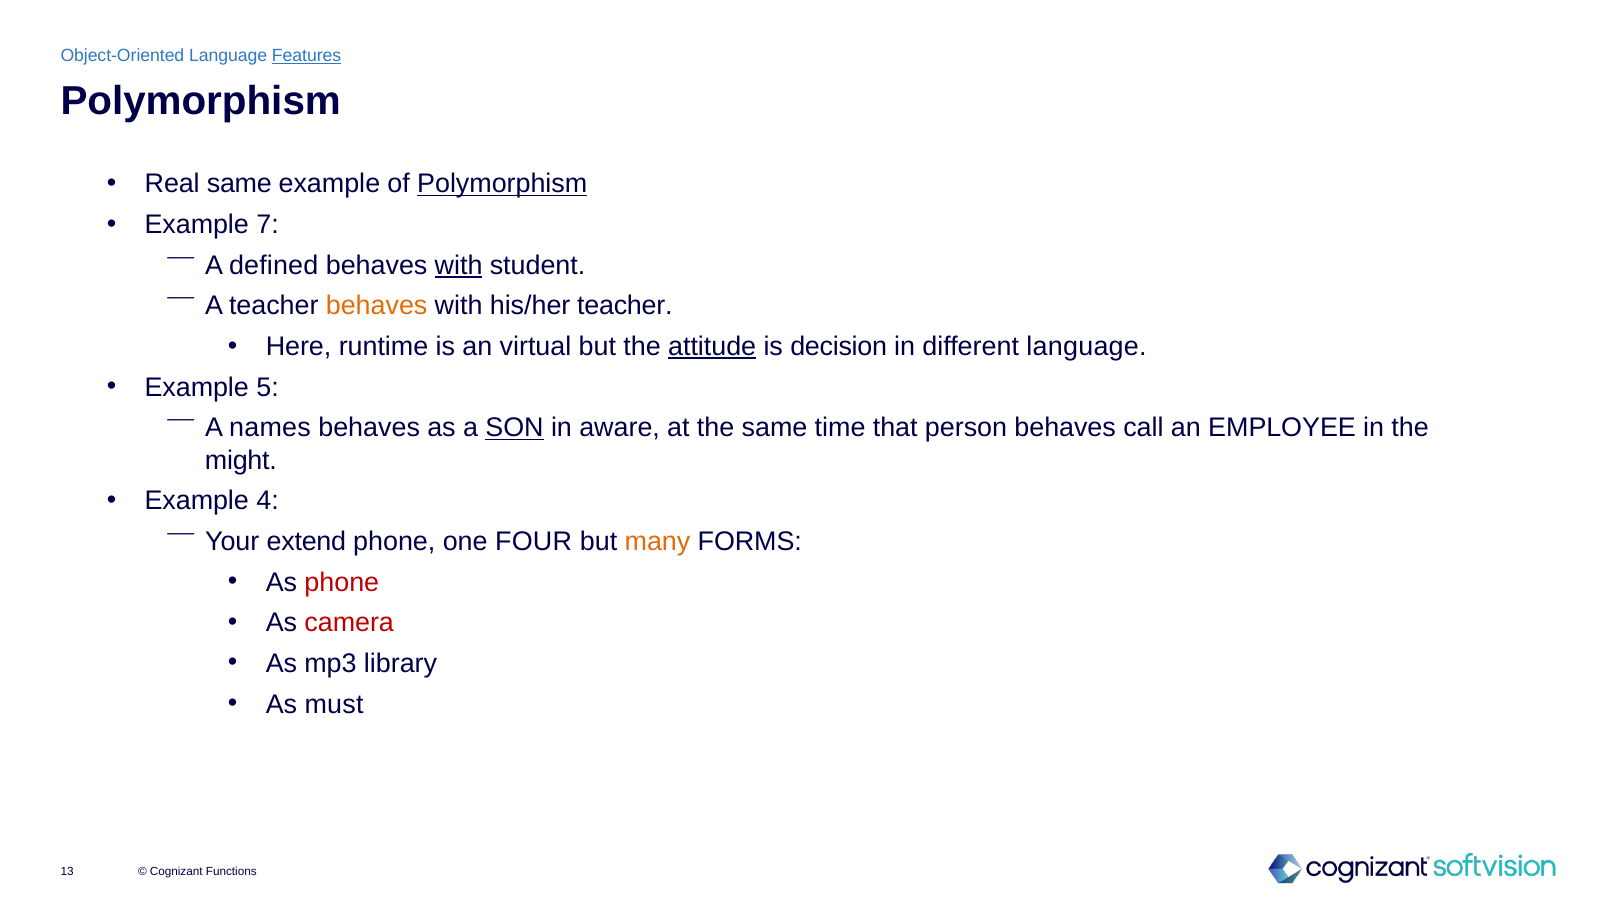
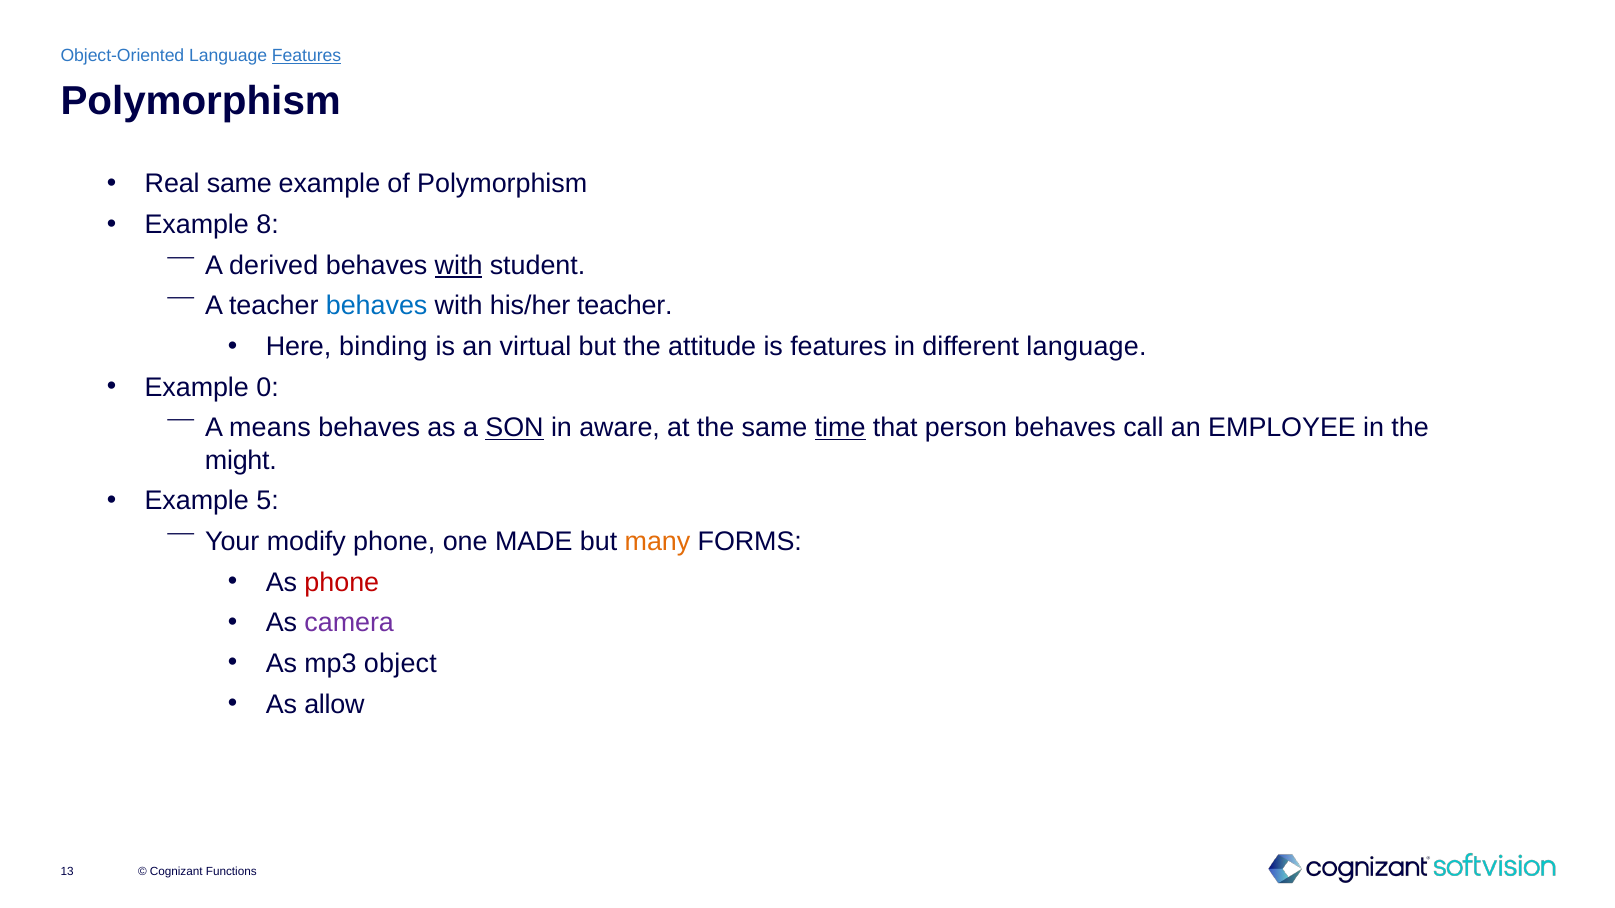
Polymorphism underline: present -> none (502, 184)
7: 7 -> 8 (268, 225)
defined: defined -> derived (274, 266)
behaves colour: orange -> blue (377, 306)
runtime: runtime -> binding (383, 347)
attitude underline: present -> none (712, 347)
is decision: decision -> features (839, 347)
5: 5 -> 0 (268, 388)
names: names -> means (270, 428)
time underline: none -> present (840, 428)
4: 4 -> 5 (268, 501)
extend: extend -> modify (306, 542)
FOUR: FOUR -> MADE (534, 542)
camera colour: red -> purple (349, 623)
library: library -> object (400, 664)
must: must -> allow (334, 705)
